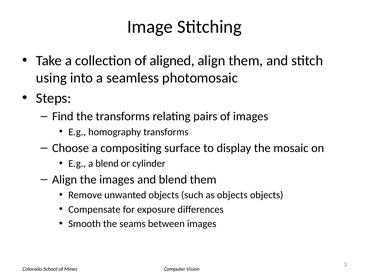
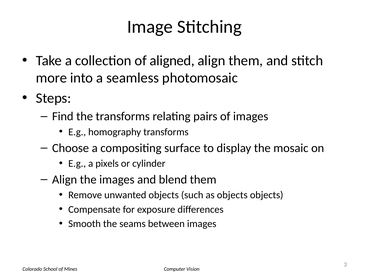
using: using -> more (51, 78)
a blend: blend -> pixels (107, 163)
